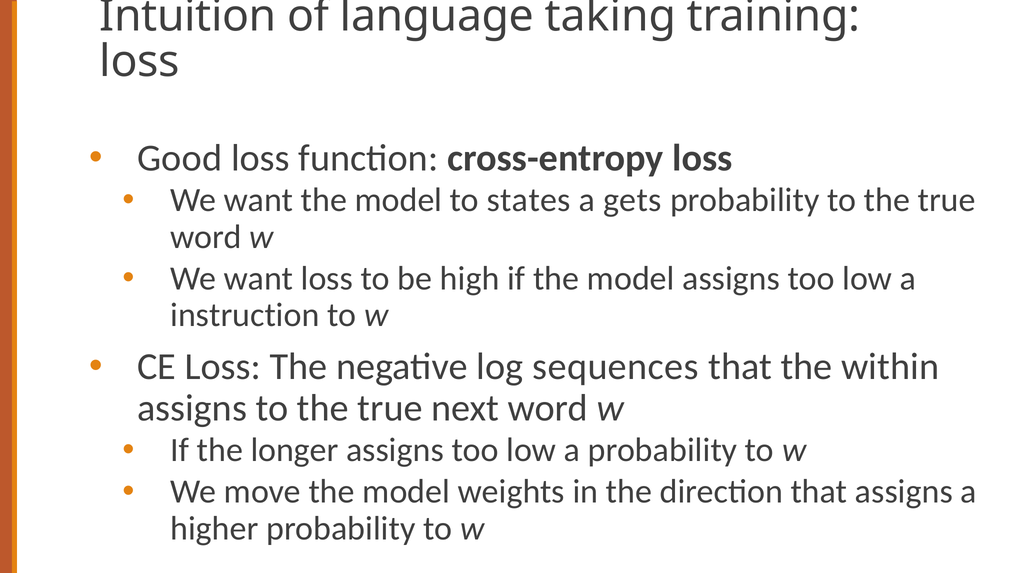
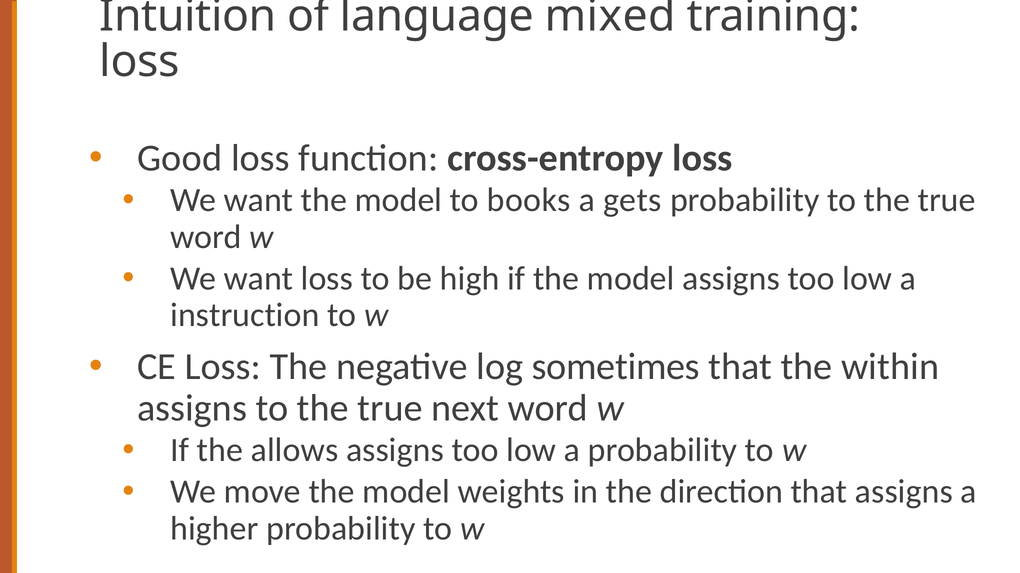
taking: taking -> mixed (610, 16)
states: states -> books (529, 200)
sequences: sequences -> sometimes (616, 367)
longer: longer -> allows (295, 451)
